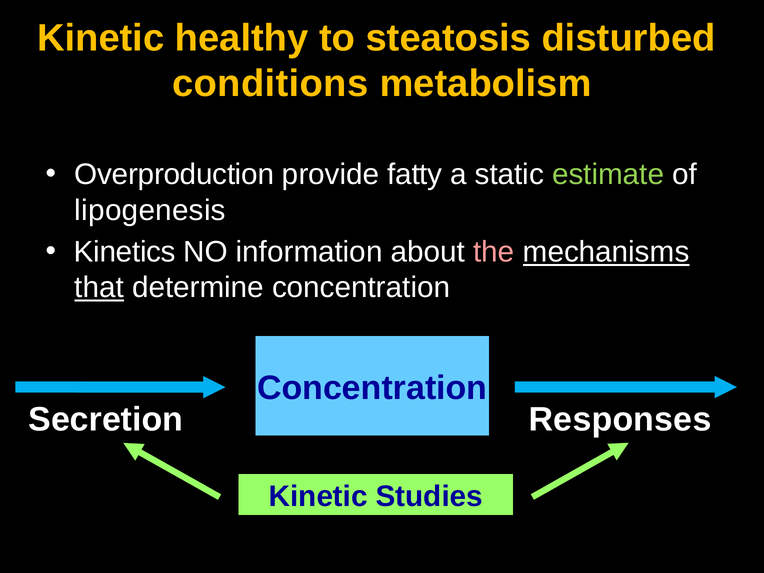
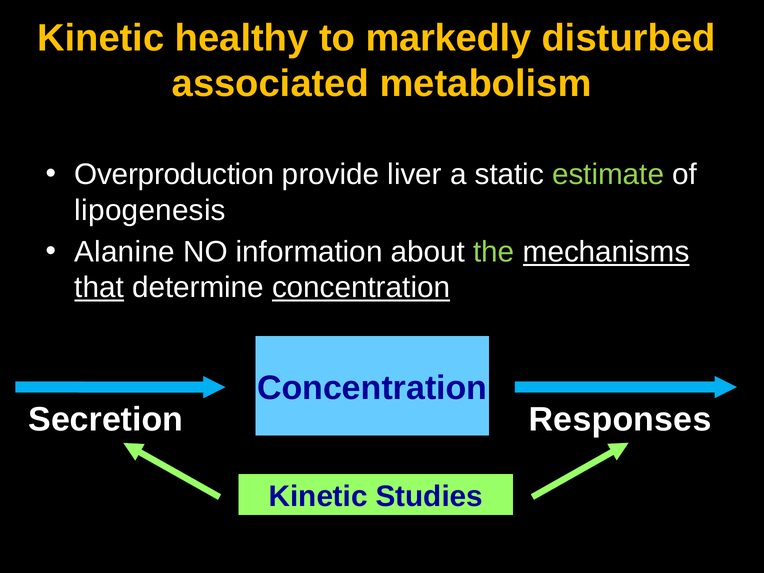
steatosis: steatosis -> markedly (449, 38)
conditions: conditions -> associated (270, 84)
fatty: fatty -> liver (415, 175)
Kinetics: Kinetics -> Alanine (125, 252)
the colour: pink -> light green (494, 252)
concentration underline: none -> present (361, 288)
